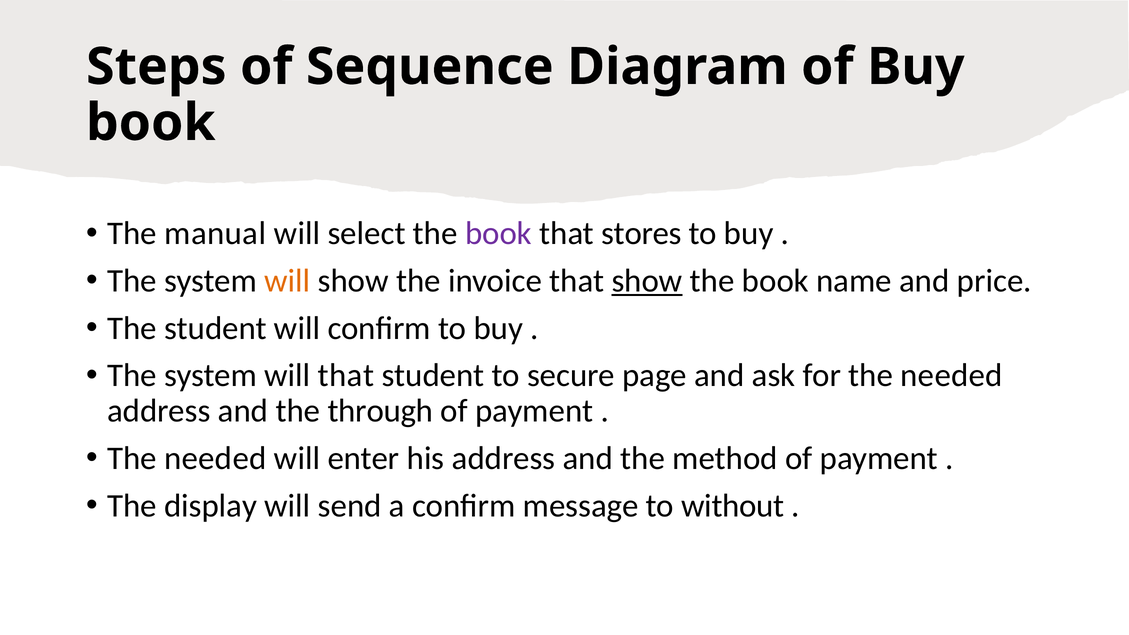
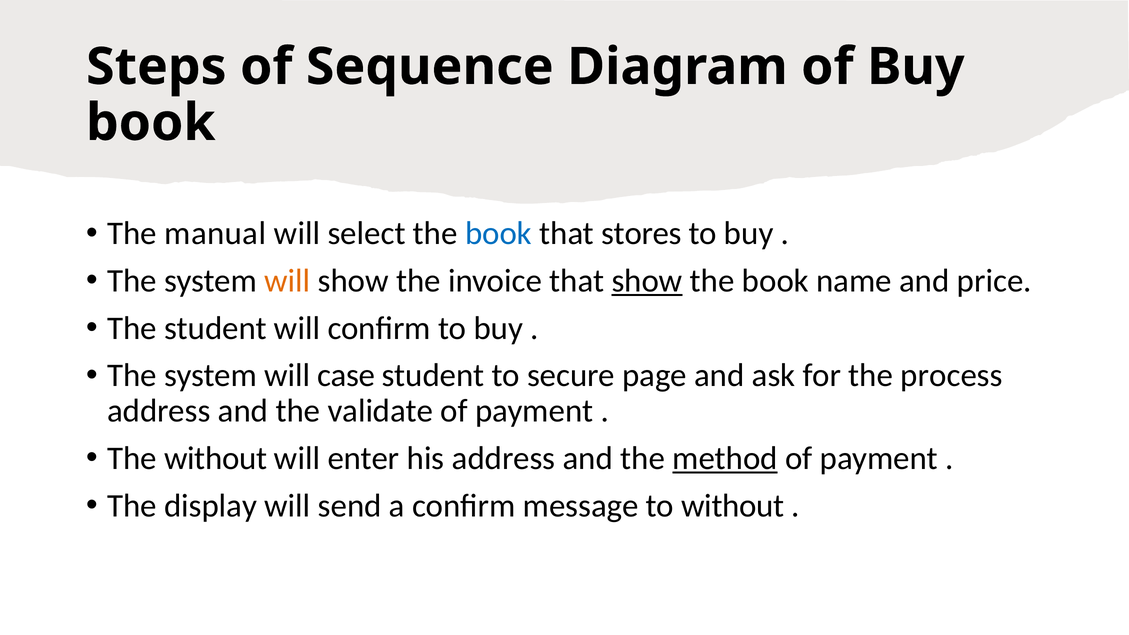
book colour: purple -> blue (498, 234)
will that: that -> case (346, 376)
for the needed: needed -> process (952, 376)
through: through -> validate (380, 411)
needed: needed -> without (216, 458)
method underline: none -> present (725, 458)
